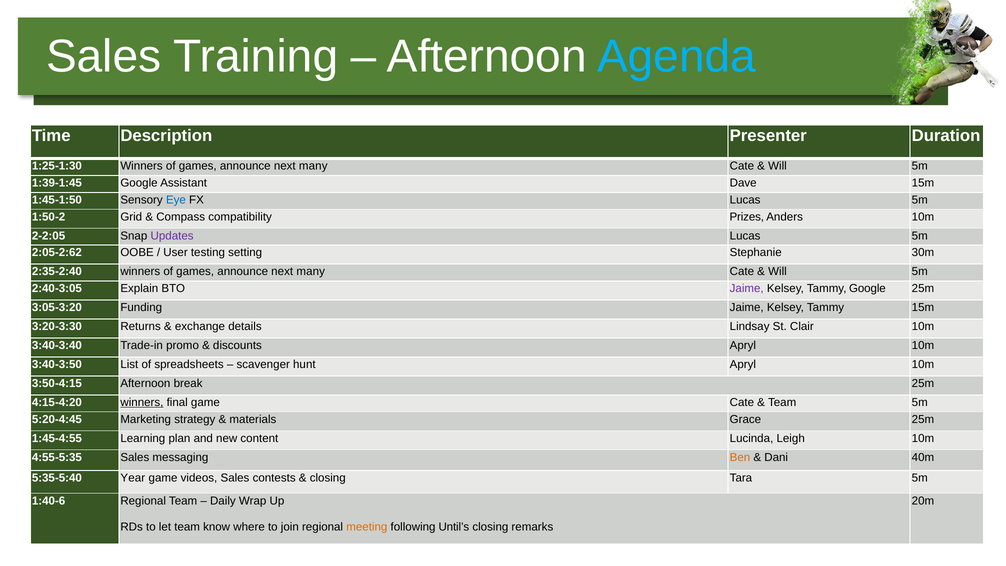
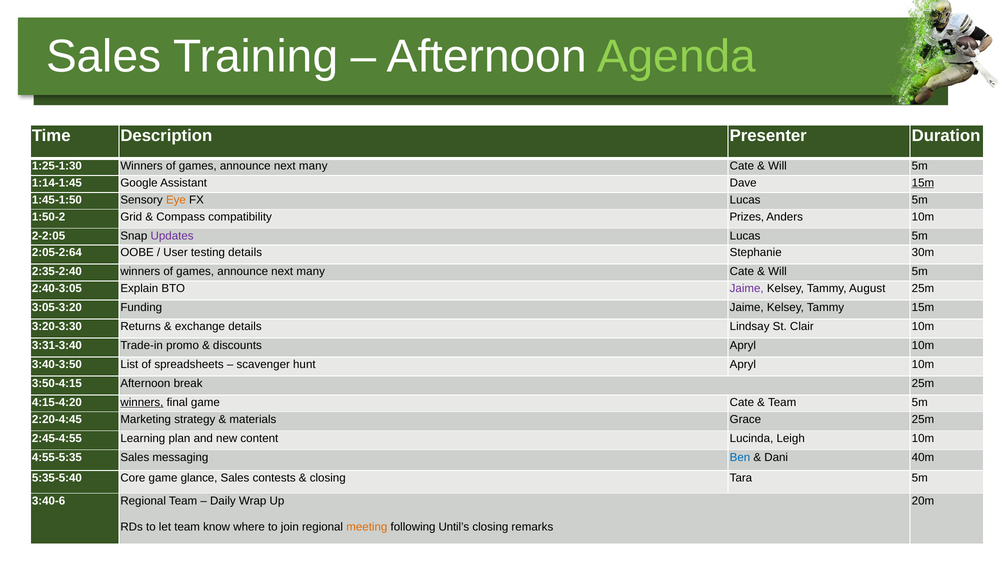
Agenda colour: light blue -> light green (676, 57)
1:39-1:45: 1:39-1:45 -> 1:14-1:45 (57, 183)
15m underline: none -> present (923, 183)
Eye colour: blue -> orange (176, 200)
2:05-2:62: 2:05-2:62 -> 2:05-2:64 (57, 253)
testing setting: setting -> details (245, 253)
Tammy Google: Google -> August (867, 288)
3:40-3:40: 3:40-3:40 -> 3:31-3:40 (57, 345)
5:20-4:45: 5:20-4:45 -> 2:20-4:45 (57, 419)
1:45-4:55: 1:45-4:55 -> 2:45-4:55 (57, 438)
Ben colour: orange -> blue (740, 457)
Year: Year -> Core (133, 478)
videos: videos -> glance (199, 478)
1:40-6: 1:40-6 -> 3:40-6 (49, 501)
